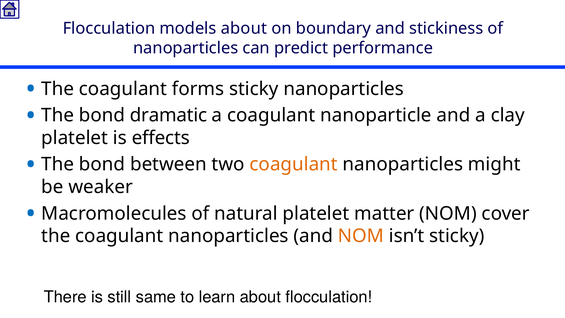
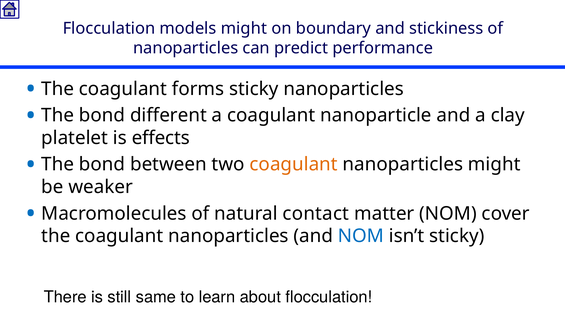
models about: about -> might (244, 28)
dramatic: dramatic -> different (168, 115)
natural platelet: platelet -> contact (316, 213)
NOM colour: orange -> blue (361, 236)
